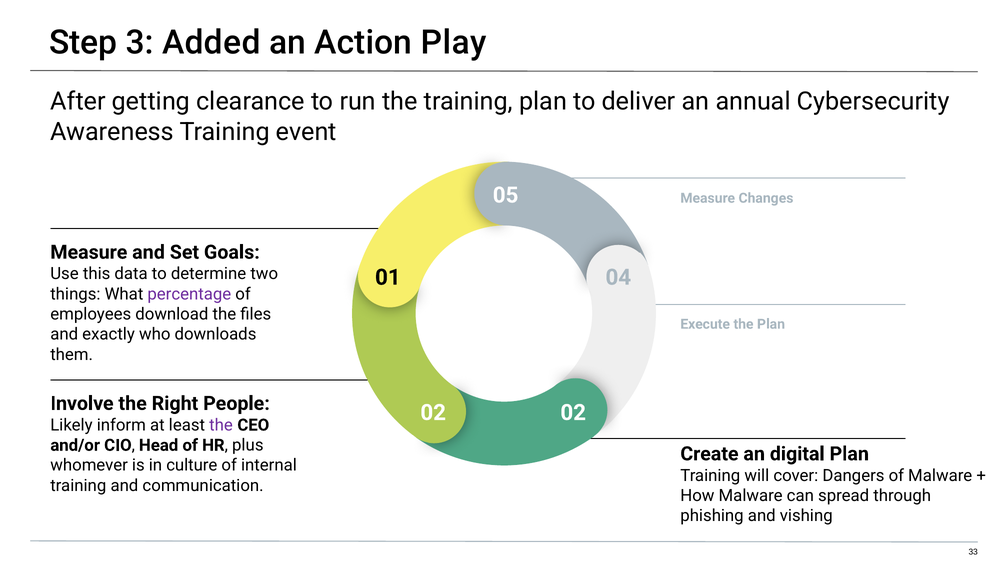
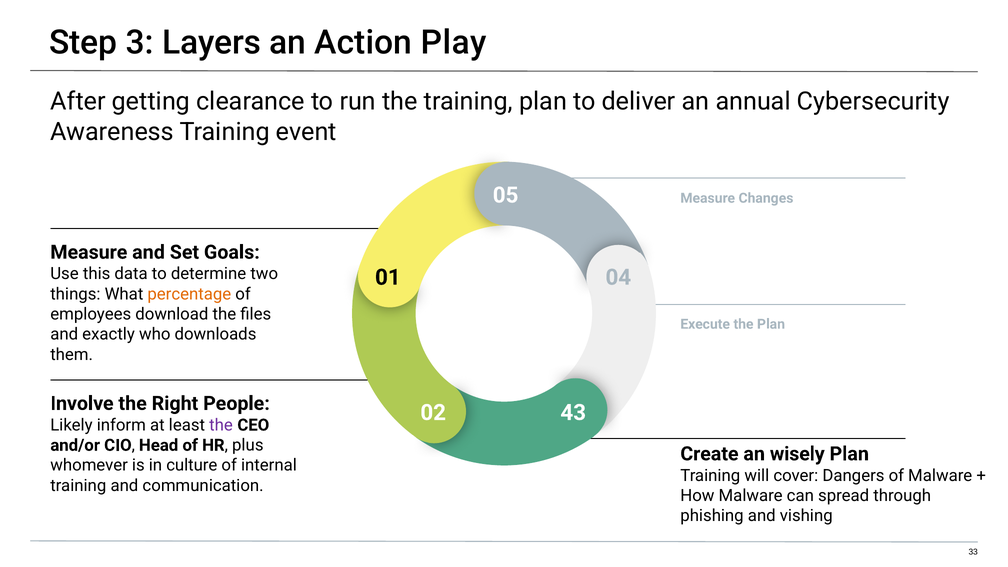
Added: Added -> Layers (212, 43)
percentage colour: purple -> orange (189, 294)
02 02: 02 -> 43 (573, 413)
digital: digital -> wisely (797, 454)
